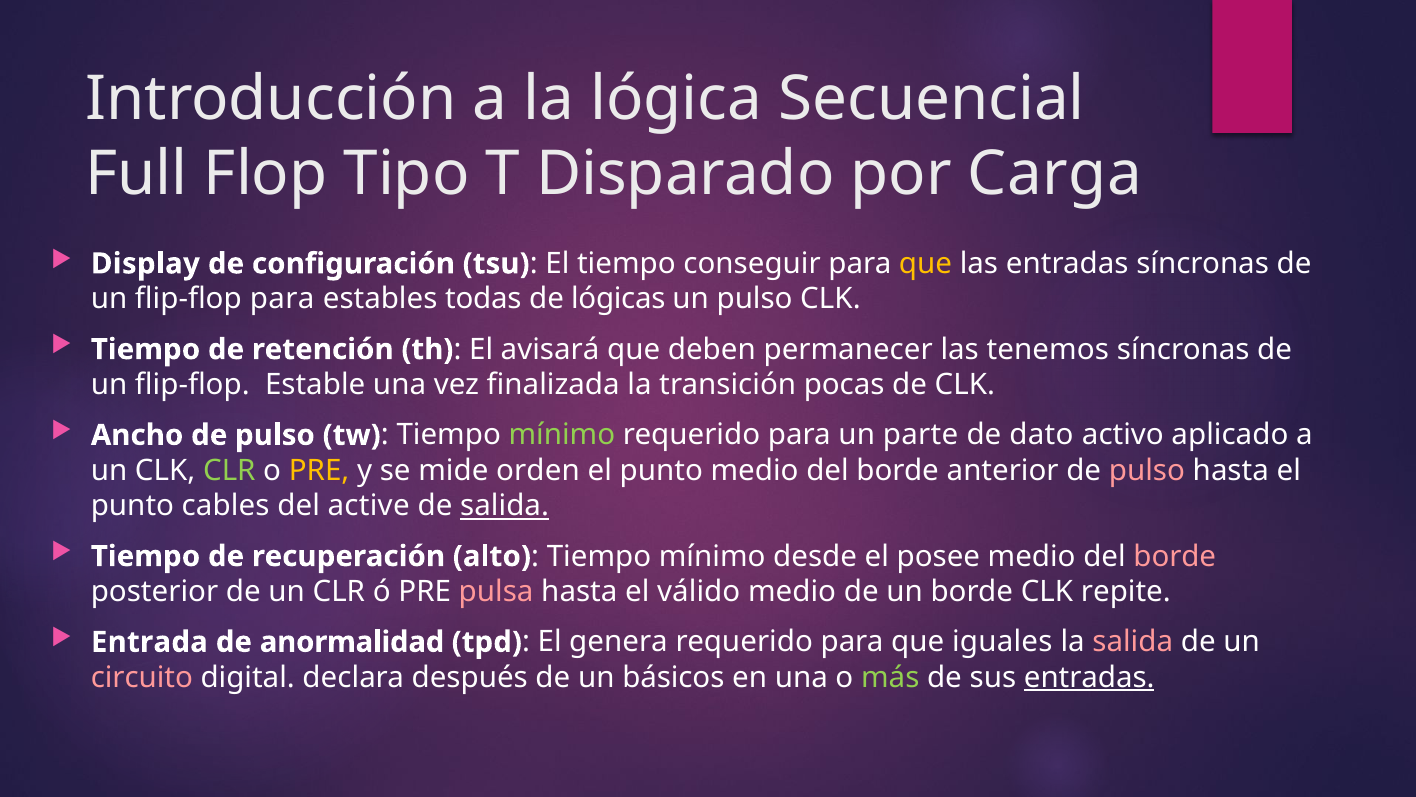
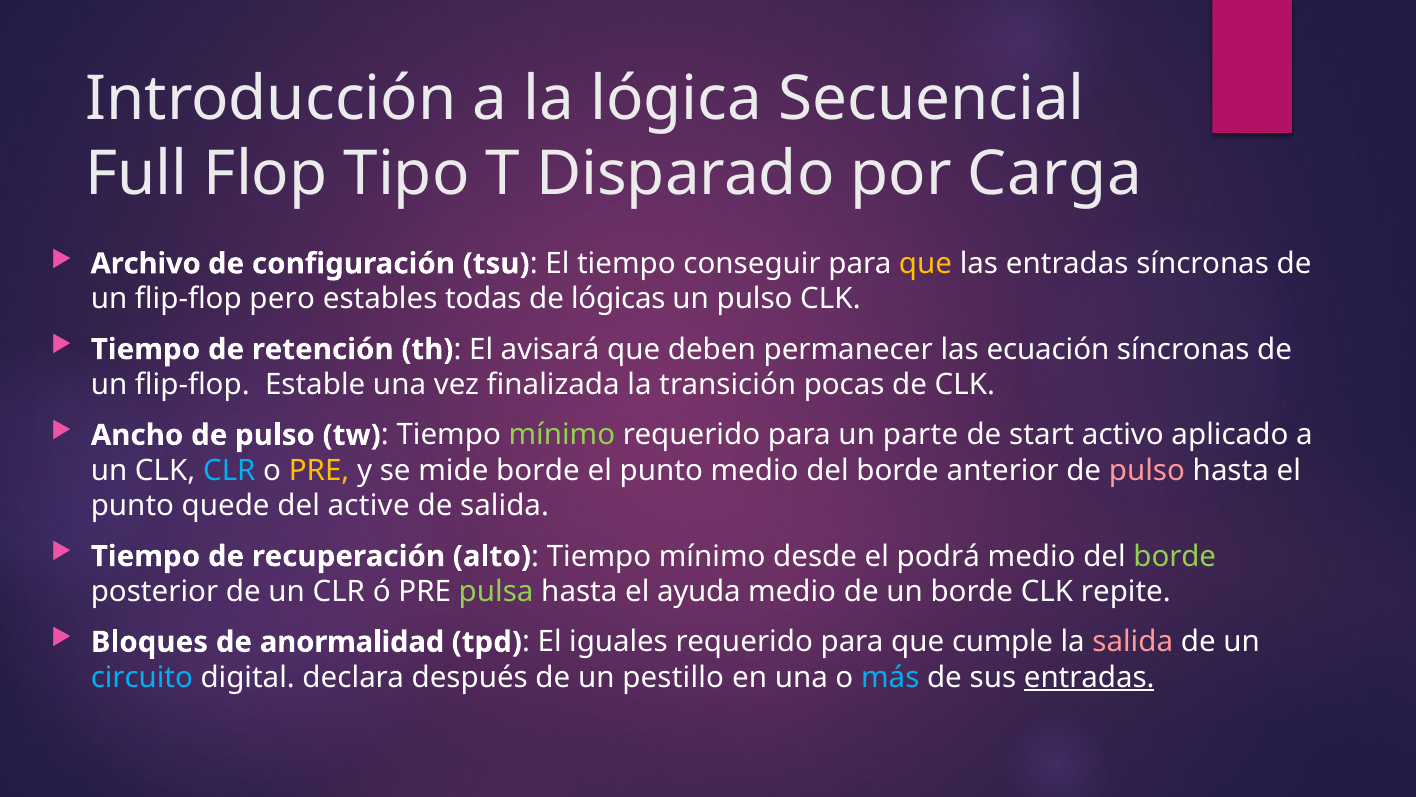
Display: Display -> Archivo (146, 264)
flip-flop para: para -> pero (282, 299)
tenemos: tenemos -> ecuación (1048, 349)
dato: dato -> start (1041, 435)
CLR colour: light green -> light blue (229, 470)
mide orden: orden -> borde (538, 470)
cables: cables -> quede (226, 506)
salida underline: present -> none (505, 506)
posee: posee -> podrá (938, 556)
borde colour: pink -> light green (1175, 556)
pulsa colour: pink -> light green (496, 591)
válido: válido -> ayuda (699, 591)
Entrada: Entrada -> Bloques (149, 642)
genera: genera -> iguales (619, 642)
iguales: iguales -> cumple (1003, 642)
circuito colour: pink -> light blue (142, 677)
básicos: básicos -> pestillo (673, 677)
más colour: light green -> light blue (890, 677)
